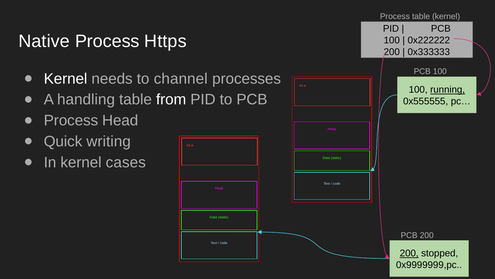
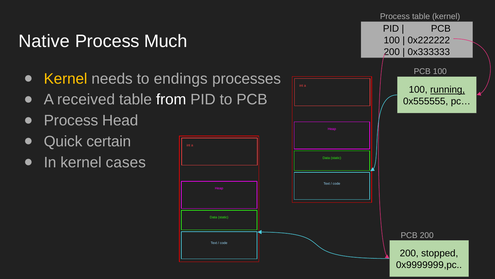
Https: Https -> Much (166, 41)
Kernel colour: white -> yellow (66, 79)
channel: channel -> endings (181, 79)
handling: handling -> received (86, 99)
writing: writing -> certain (109, 141)
200 underline: present -> none (409, 253)
